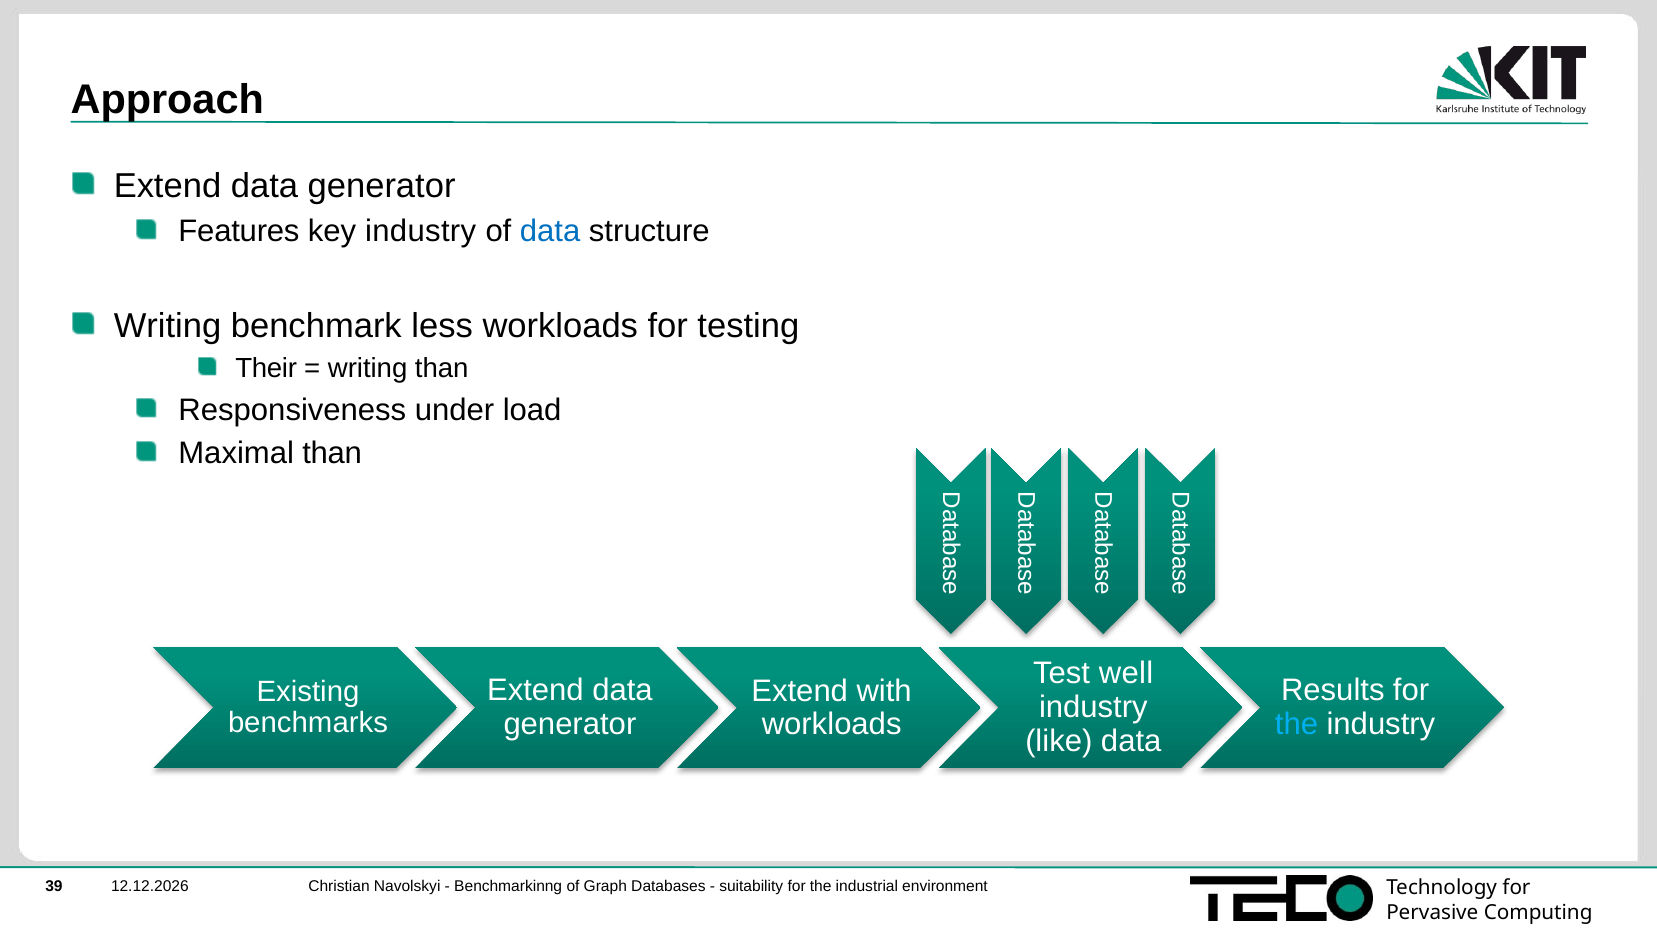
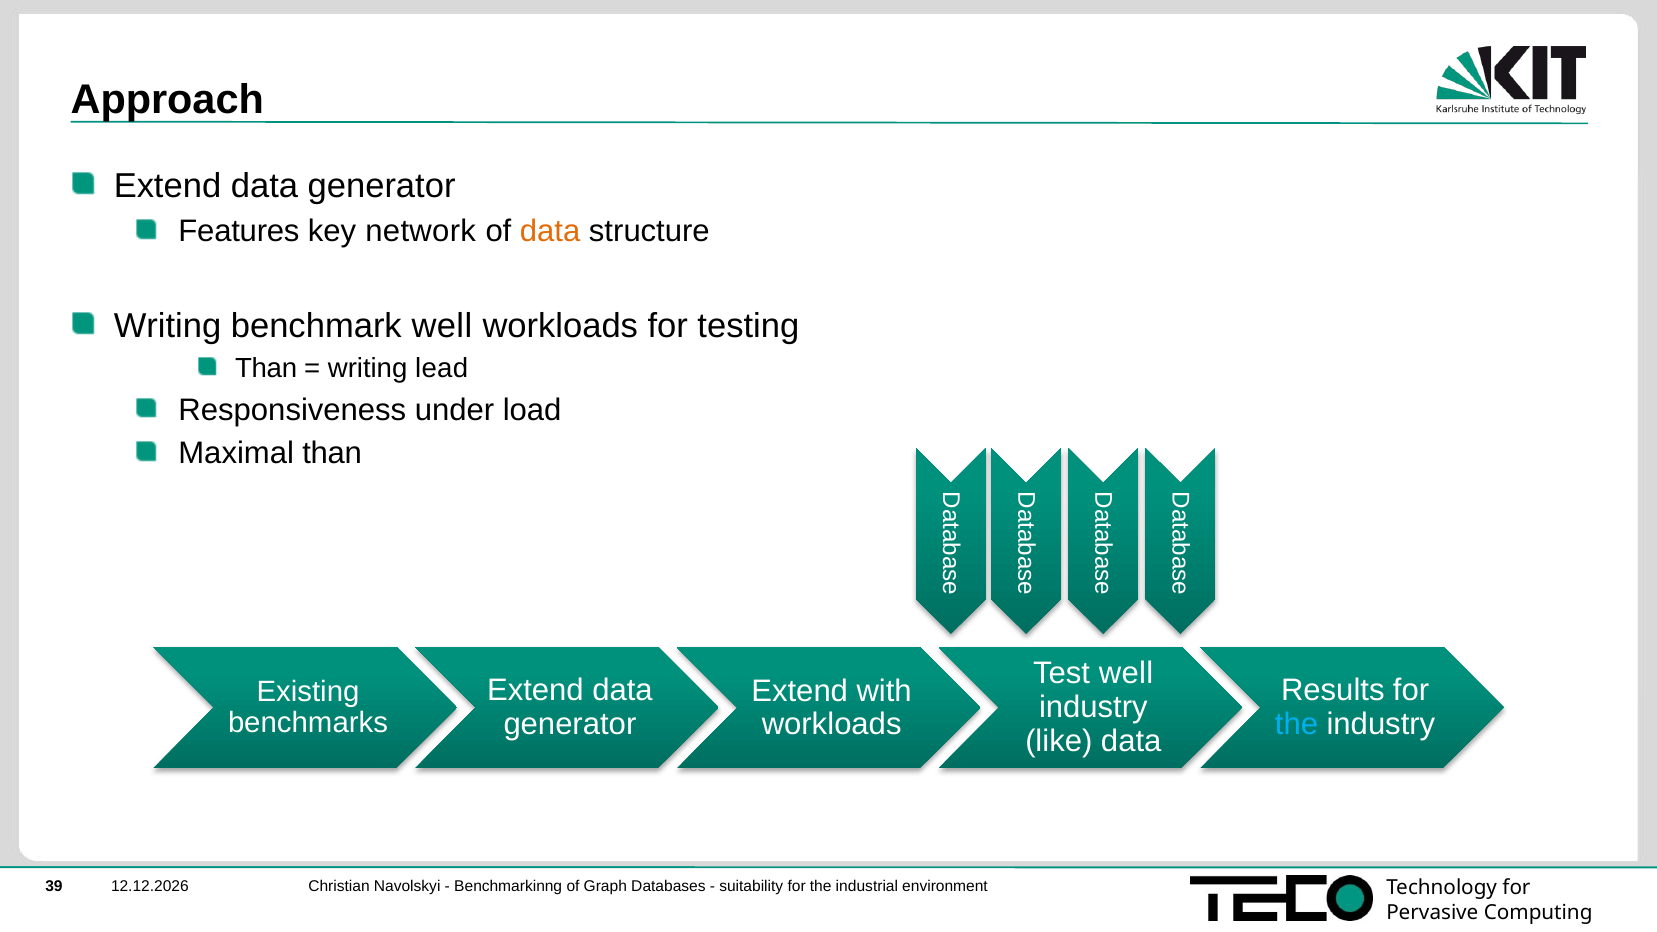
key industry: industry -> network (421, 231)
data colour: blue -> orange (550, 231)
benchmark less: less -> well (442, 326)
Their: Their -> Than (266, 369)
writing than: than -> lead (442, 369)
